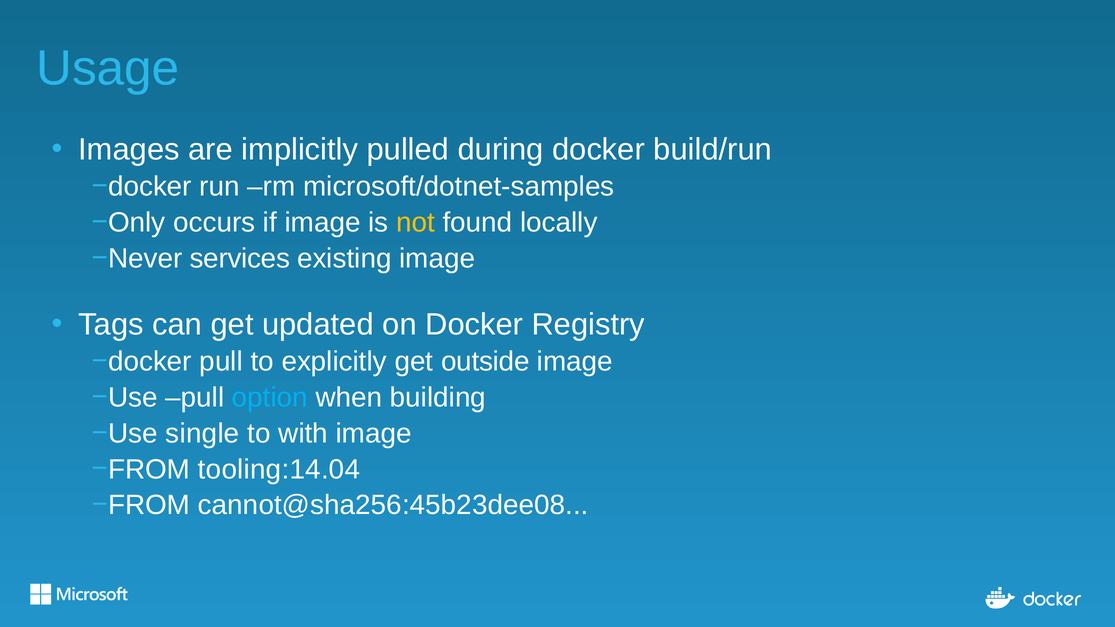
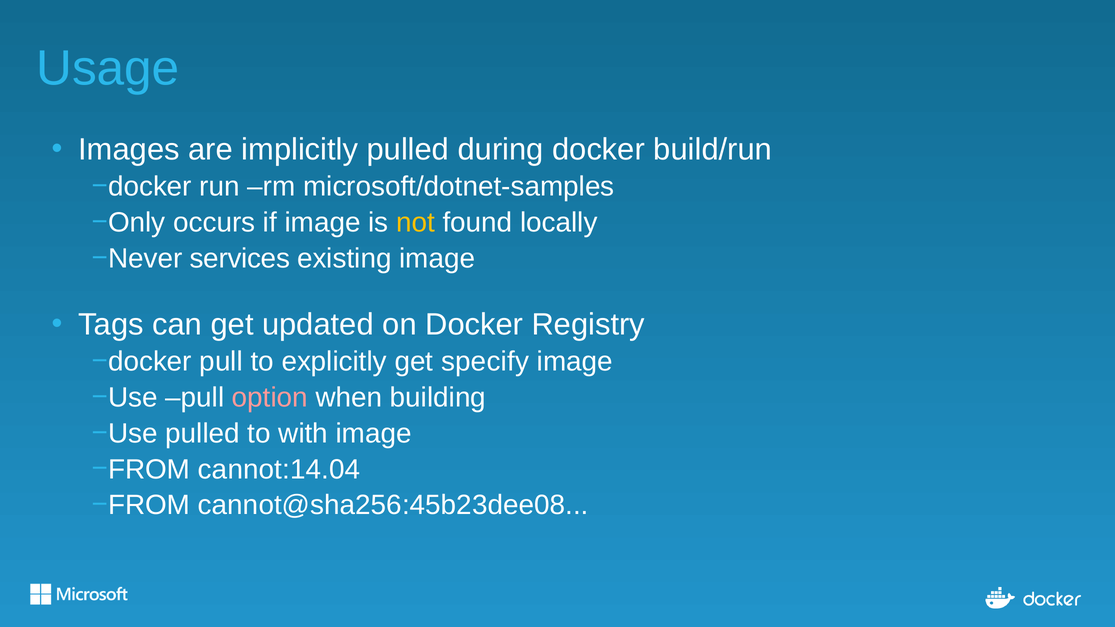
outside: outside -> specify (485, 362)
option colour: light blue -> pink (270, 398)
single: single -> pulled (203, 434)
tooling:14.04: tooling:14.04 -> cannot:14.04 (279, 469)
